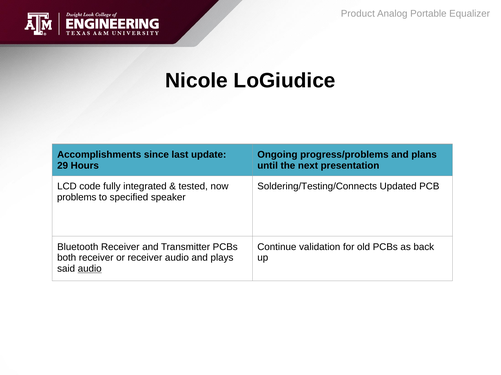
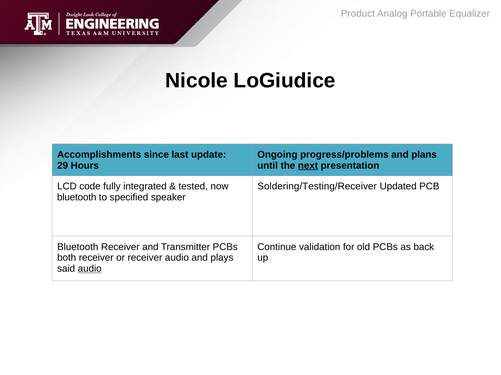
next underline: none -> present (308, 166)
Soldering/Testing/Connects: Soldering/Testing/Connects -> Soldering/Testing/Receiver (317, 187)
problems: problems -> bluetooth (77, 198)
